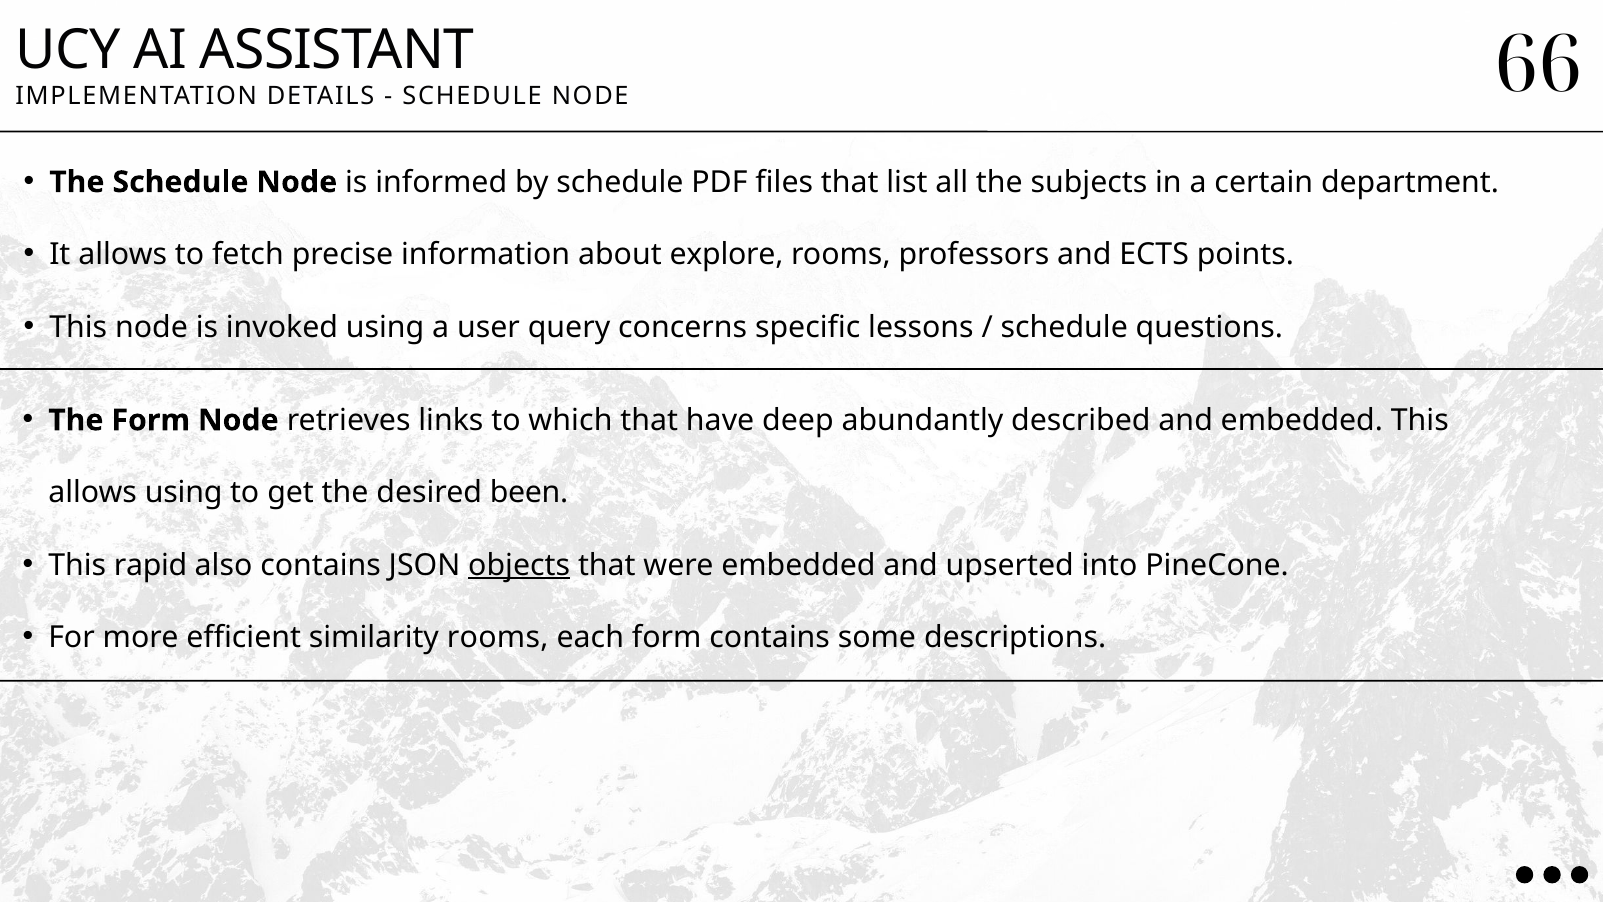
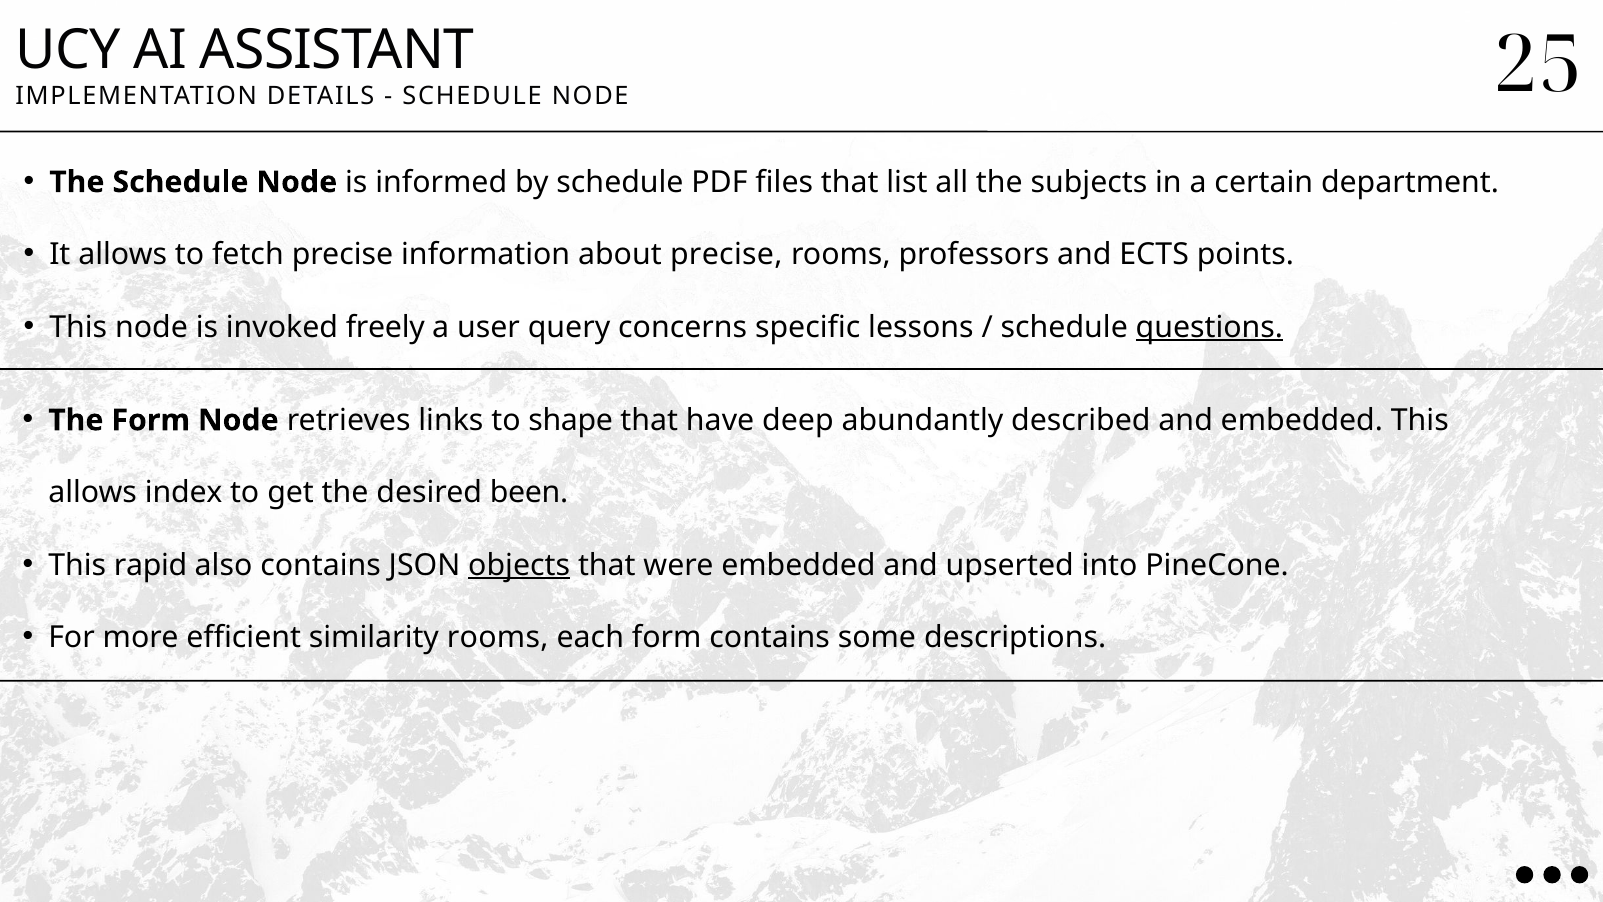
66: 66 -> 25 (1539, 65)
about explore: explore -> precise (726, 254)
invoked using: using -> freely (385, 327)
questions underline: none -> present (1209, 327)
which: which -> shape (571, 420)
allows using: using -> index (184, 493)
